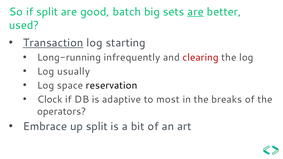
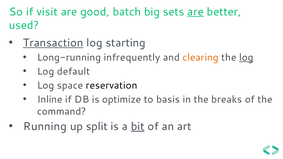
if split: split -> visit (47, 12)
clearing colour: red -> orange (201, 58)
log underline: none -> present (246, 58)
usually: usually -> default (74, 72)
Clock: Clock -> Inline (50, 99)
adaptive: adaptive -> optimize (122, 99)
most: most -> basis (168, 99)
operators: operators -> command (62, 111)
Embrace: Embrace -> Running (45, 127)
bit underline: none -> present (138, 127)
